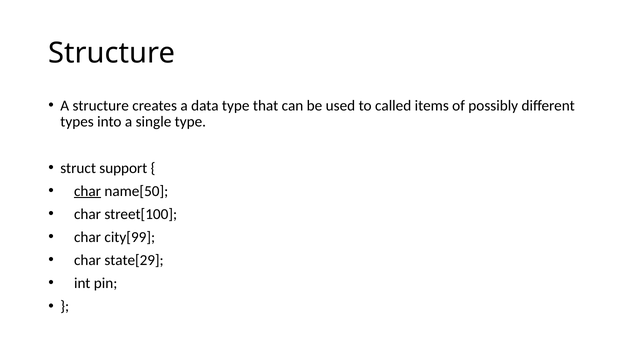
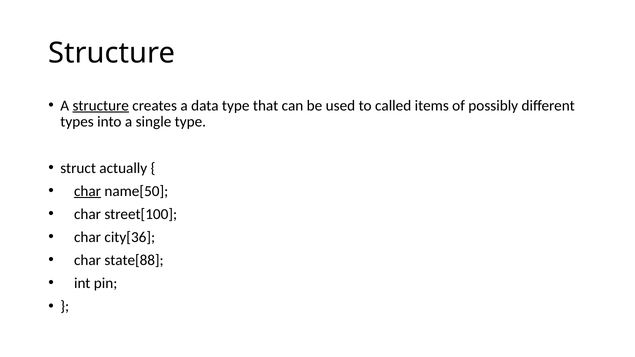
structure underline: none -> present (101, 106)
support: support -> actually (123, 168)
city[99: city[99 -> city[36 (130, 237)
state[29: state[29 -> state[88 (134, 260)
